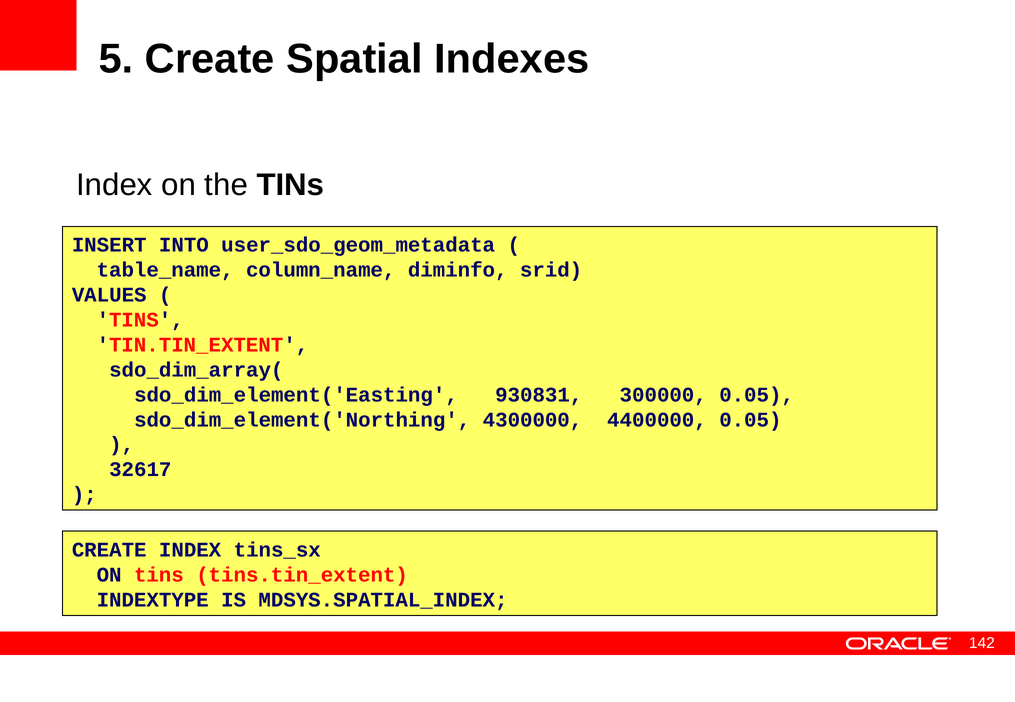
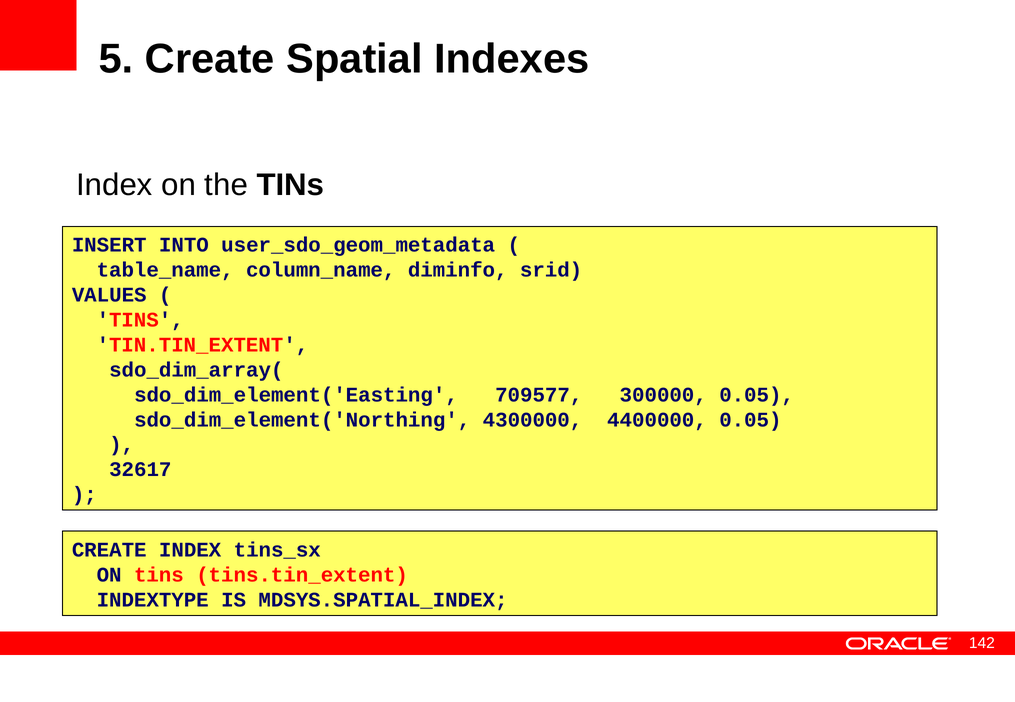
930831: 930831 -> 709577 (539, 395)
